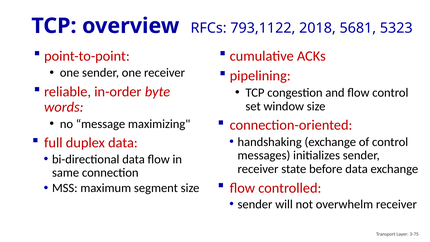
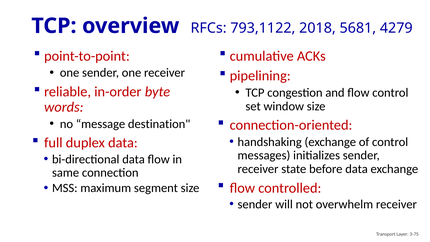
5323: 5323 -> 4279 (396, 28)
maximizing: maximizing -> destination (159, 124)
